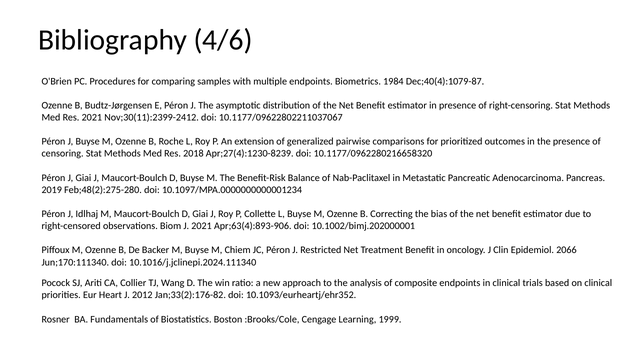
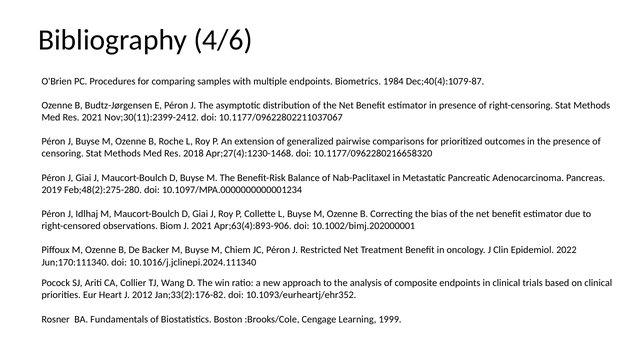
Apr;27(4):1230-8239: Apr;27(4):1230-8239 -> Apr;27(4):1230-1468 (250, 154)
2066: 2066 -> 2022 (566, 250)
